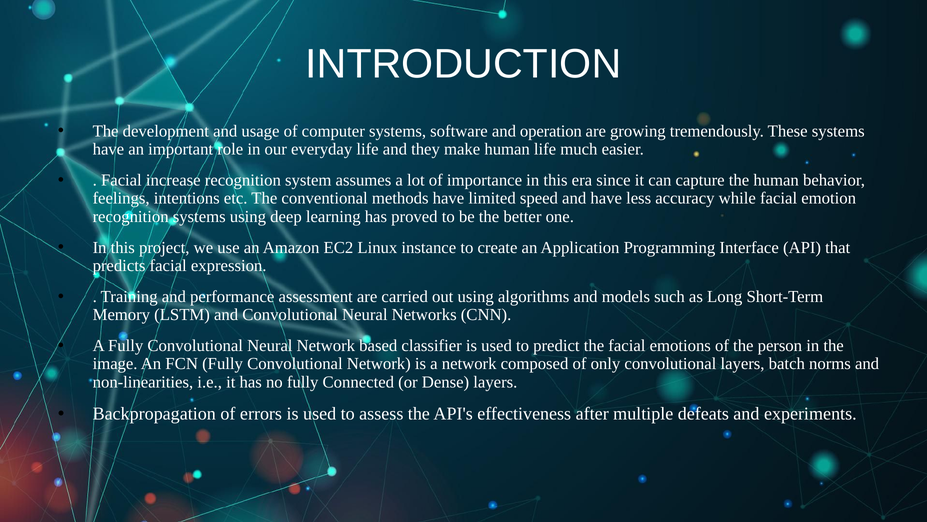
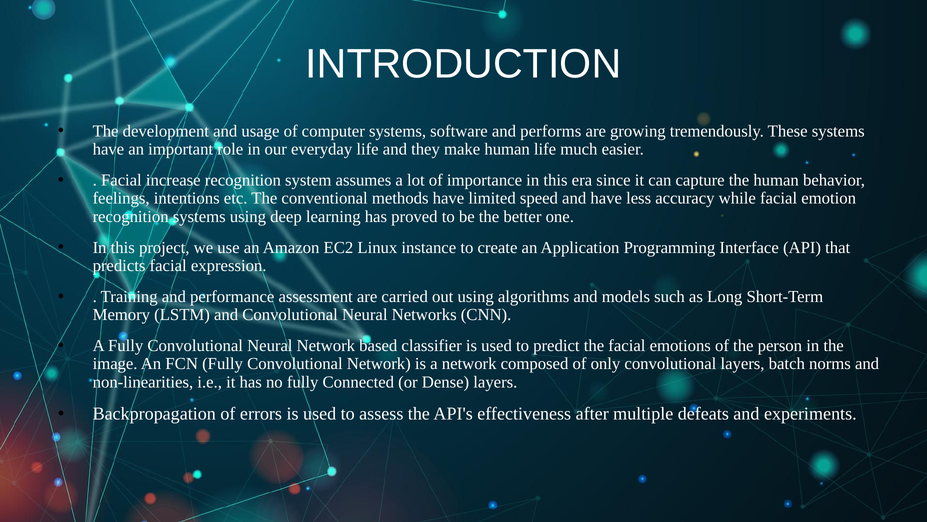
operation: operation -> performs (551, 131)
